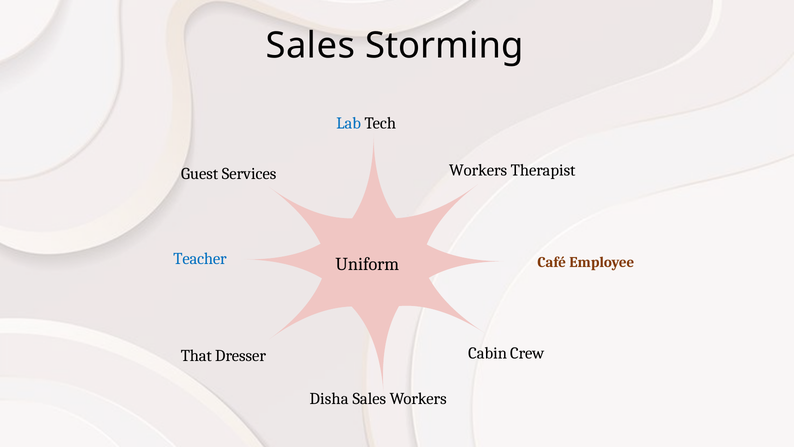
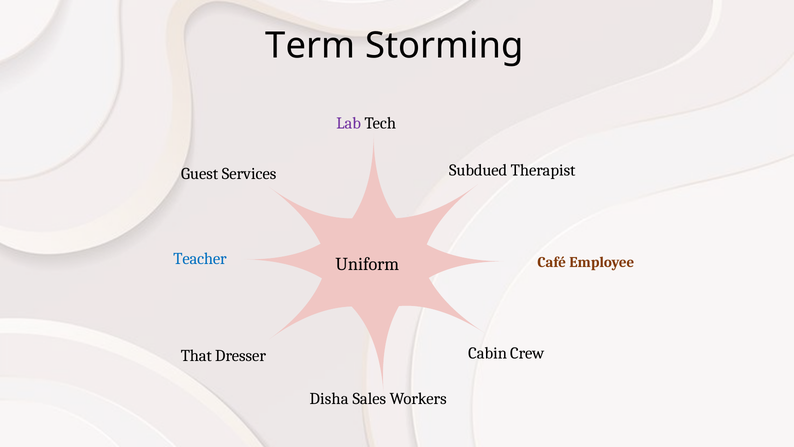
Sales: Sales -> Term (310, 46)
Lab colour: blue -> purple (349, 123)
Workers: Workers -> Subdued (478, 170)
